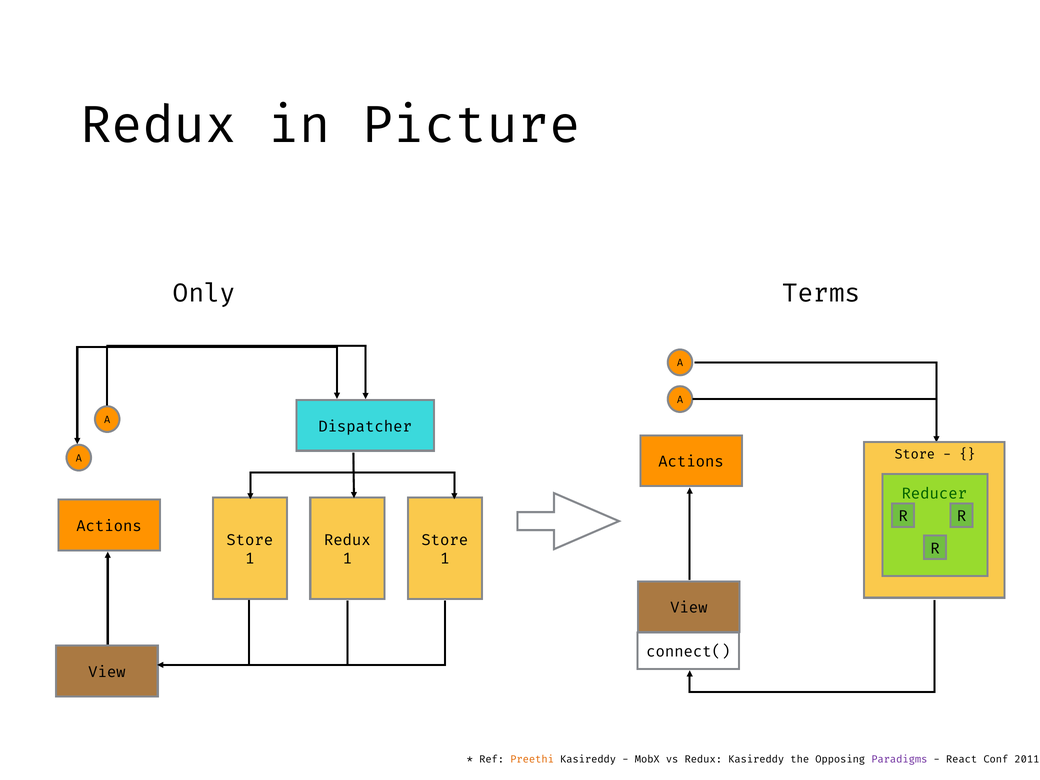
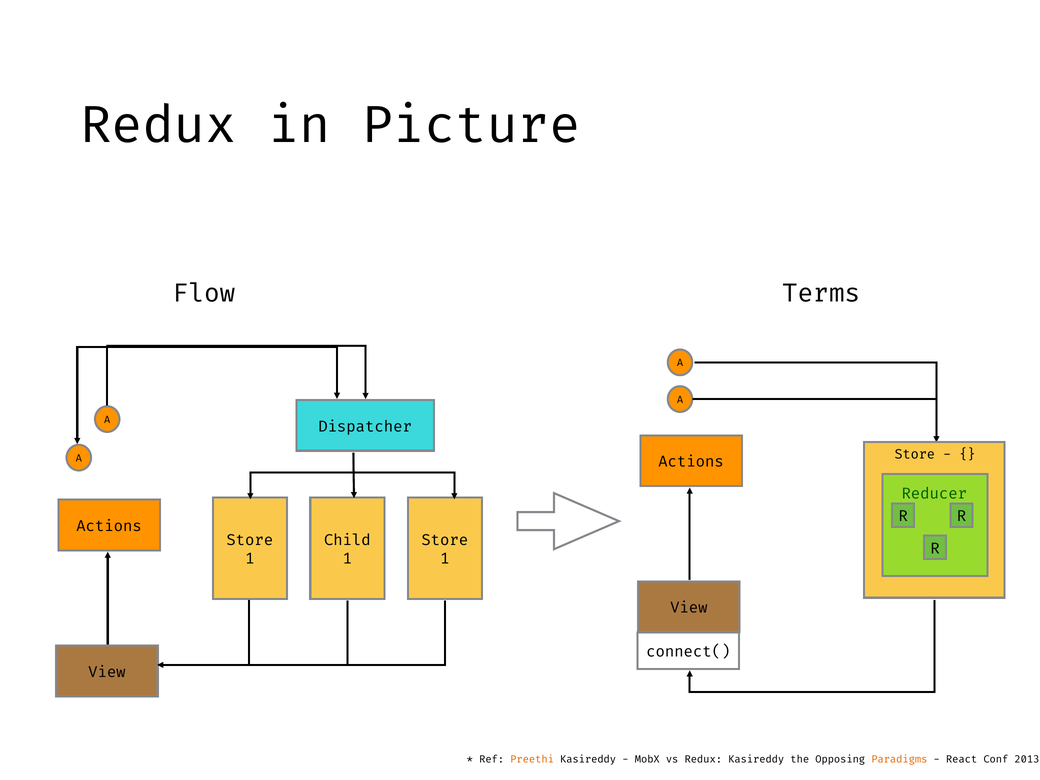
Only: Only -> Flow (204, 293)
Redux: Redux -> Child (347, 540)
Paradigms colour: purple -> orange (899, 759)
2011: 2011 -> 2013 (1027, 759)
